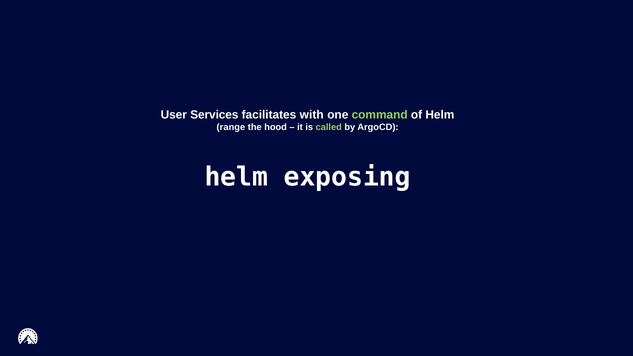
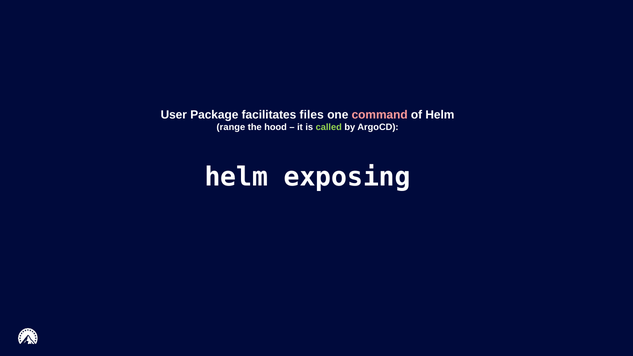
Services: Services -> Package (214, 115)
with: with -> files (312, 115)
command colour: light green -> pink (380, 115)
